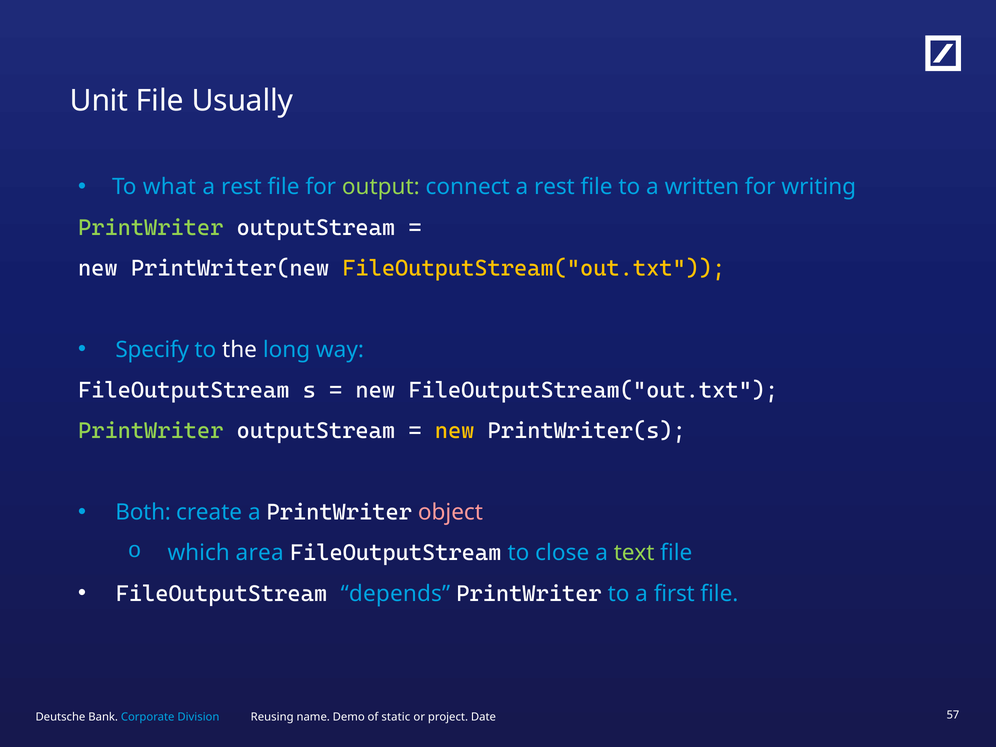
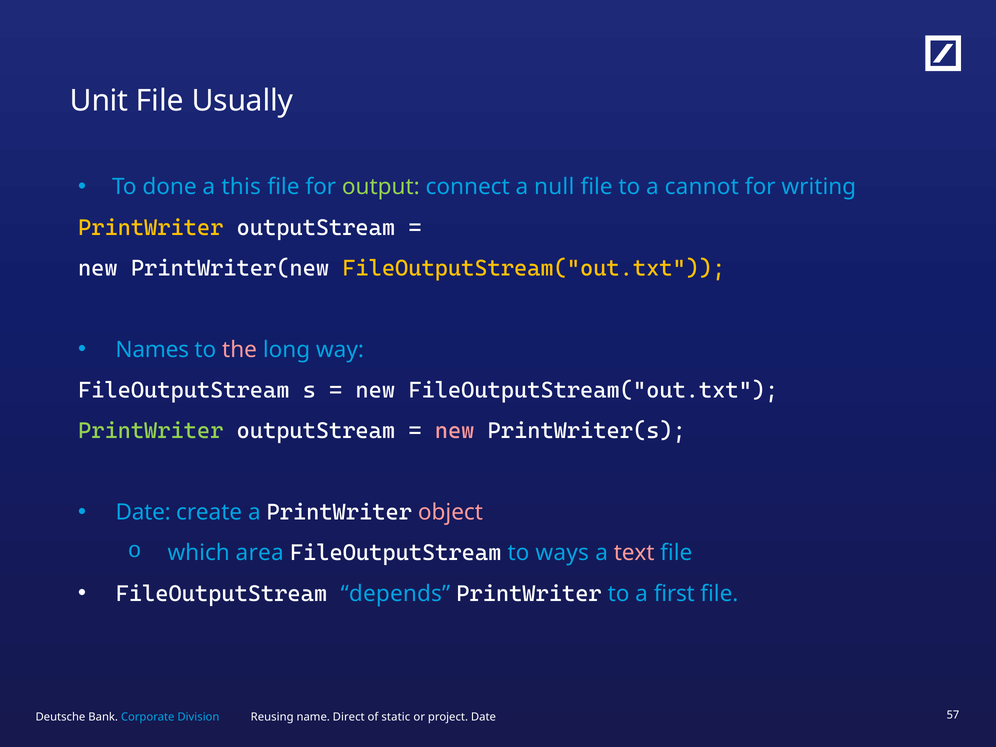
what: what -> done (170, 187)
rest: rest -> this (241, 187)
connect a rest: rest -> null (554, 187)
written: written -> cannot (702, 187)
PrintWriter colour: light green -> yellow (151, 228)
Specify: Specify -> Names (152, 350)
the colour: white -> pink (240, 350)
new colour: yellow -> pink (455, 431)
Both: Both -> Date (143, 512)
close: close -> ways (562, 553)
text colour: light green -> pink (634, 553)
Demo: Demo -> Direct (349, 717)
